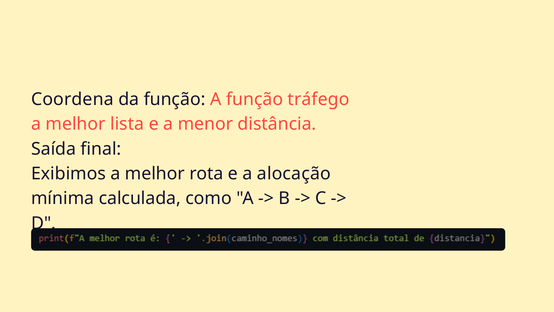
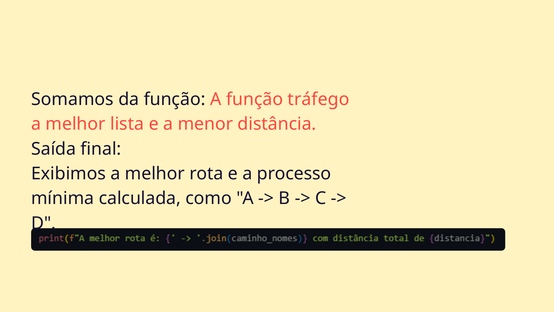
Coordena: Coordena -> Somamos (72, 99)
alocação: alocação -> processo (294, 173)
